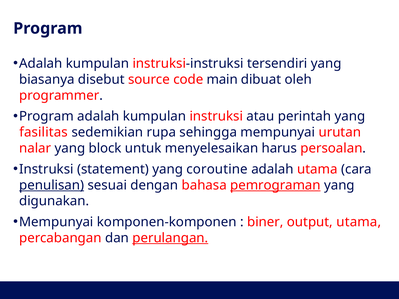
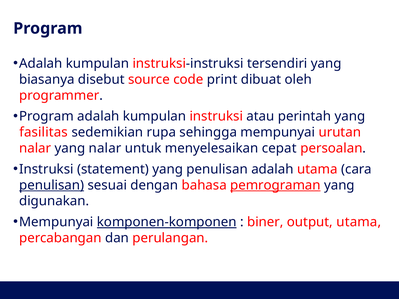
main: main -> print (222, 80)
yang block: block -> nalar (105, 148)
harus: harus -> cepat (279, 148)
yang coroutine: coroutine -> penulisan (217, 169)
komponen-komponen underline: none -> present (167, 222)
perulangan underline: present -> none (170, 238)
